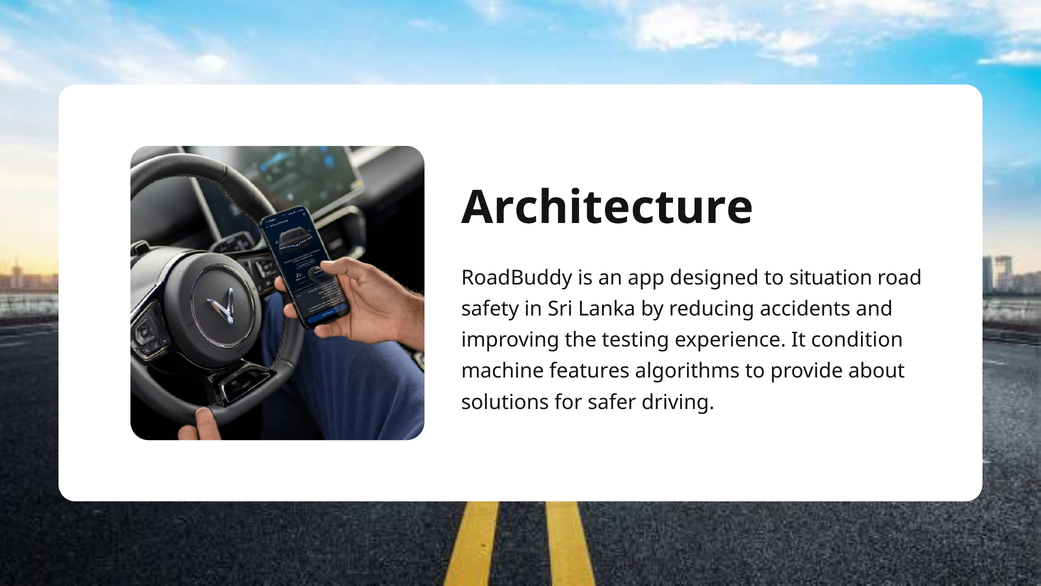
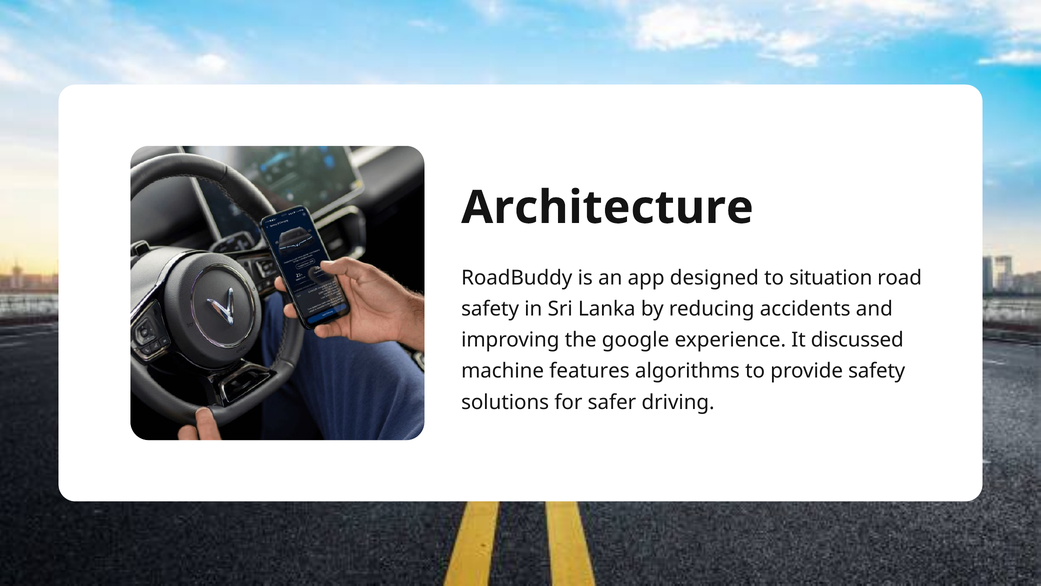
testing: testing -> google (636, 340)
condition: condition -> discussed (857, 340)
provide about: about -> safety (877, 371)
